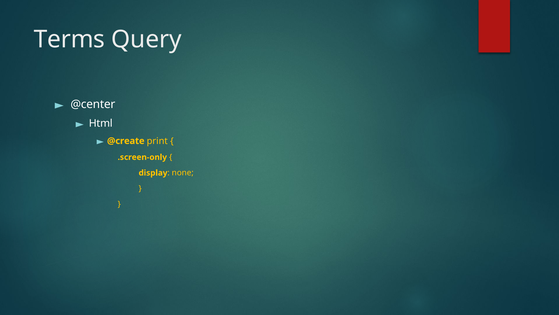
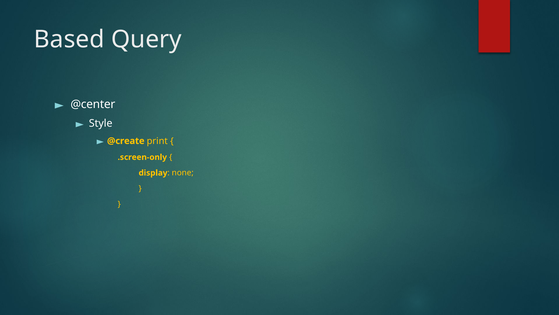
Terms: Terms -> Based (69, 39)
Html: Html -> Style (101, 123)
